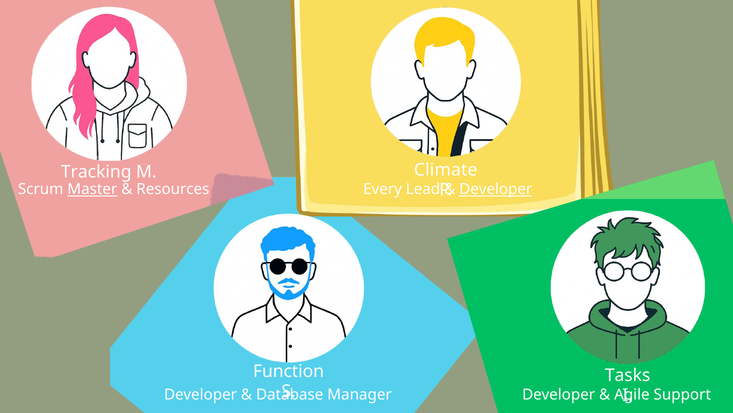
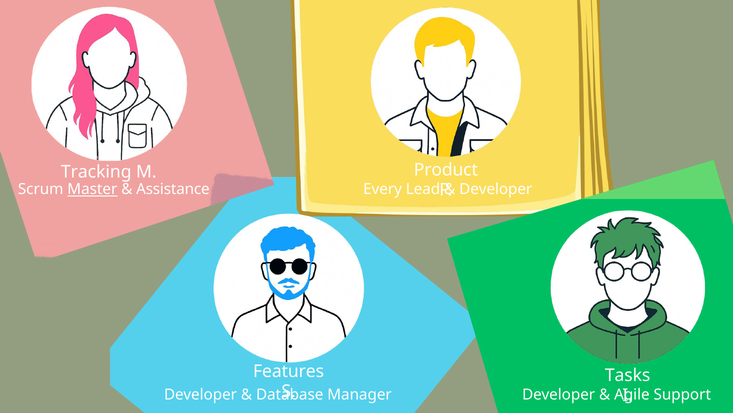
Climate: Climate -> Product (446, 170)
Resources: Resources -> Assistance (173, 189)
Developer underline: present -> none (496, 189)
Function: Function -> Features (289, 371)
